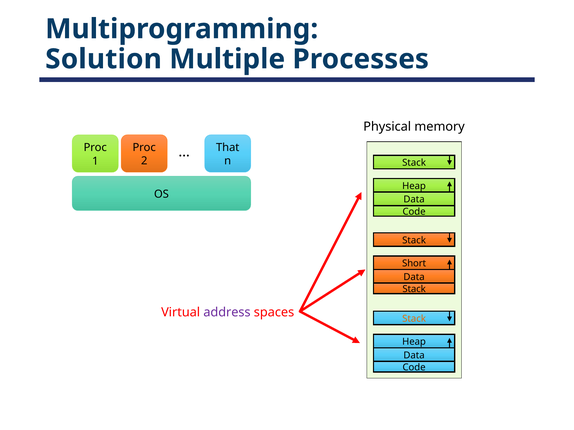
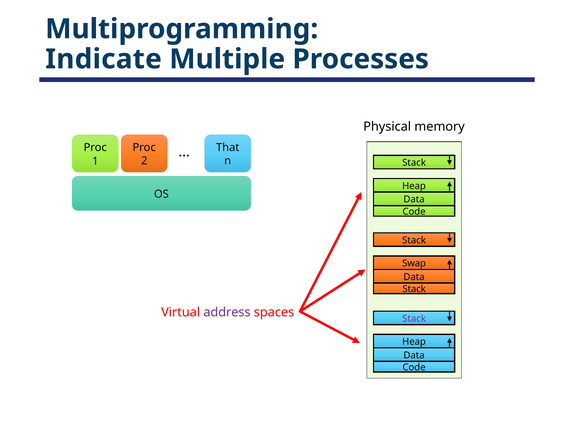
Solution: Solution -> Indicate (103, 59)
Short: Short -> Swap (414, 264)
Stack colour: orange -> purple (414, 319)
